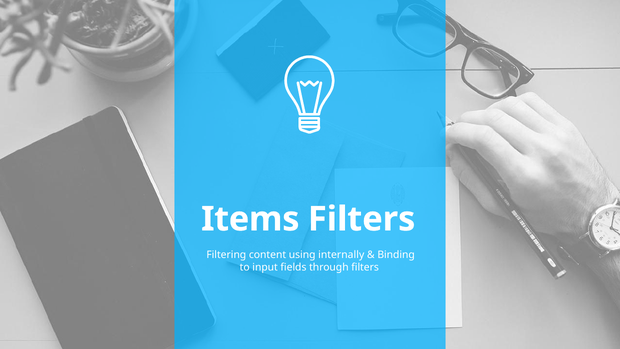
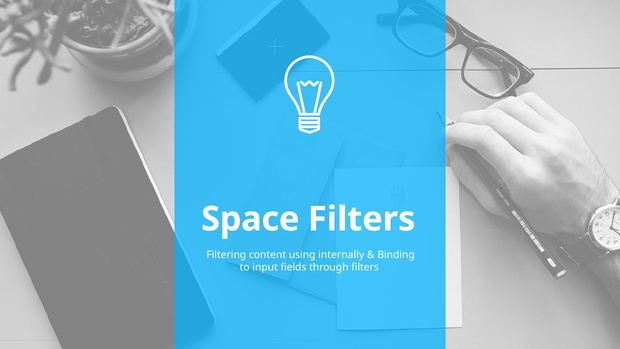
Items: Items -> Space (250, 219)
